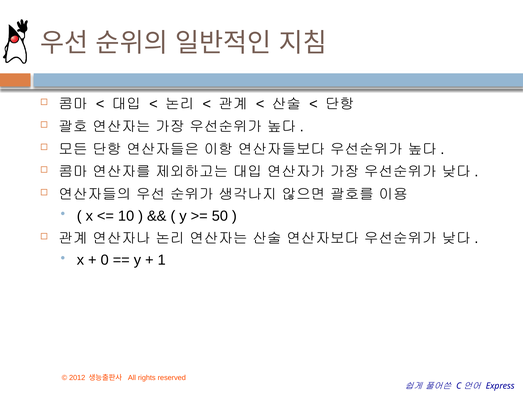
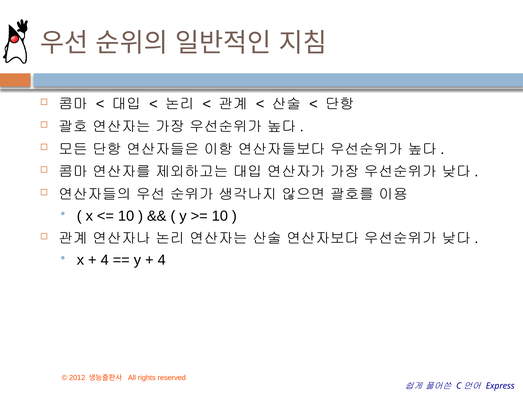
50: 50 -> 10 (220, 216)
0: 0 -> 4 (105, 260)
1: 1 -> 4 (162, 260)
